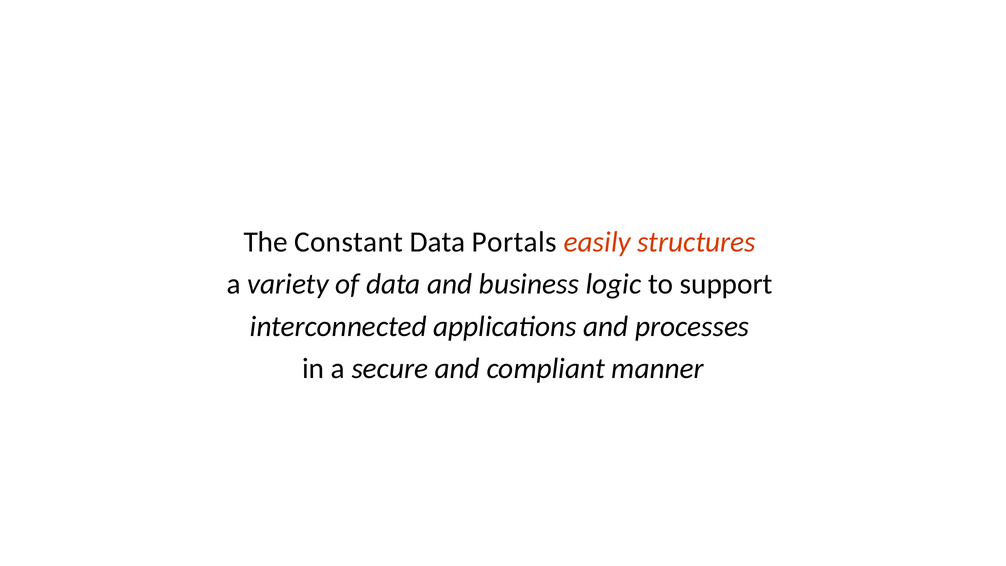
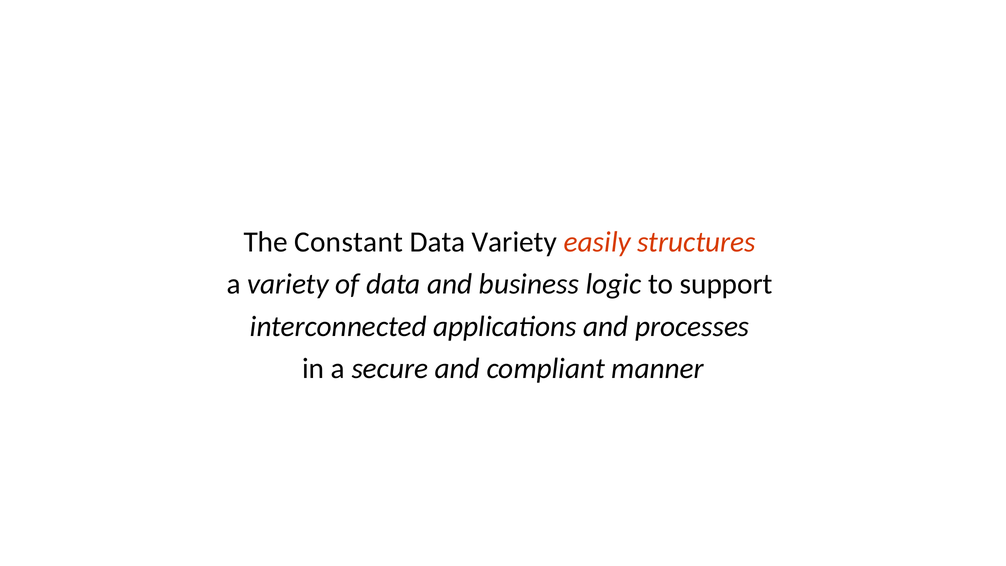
Data Portals: Portals -> Variety (514, 242)
